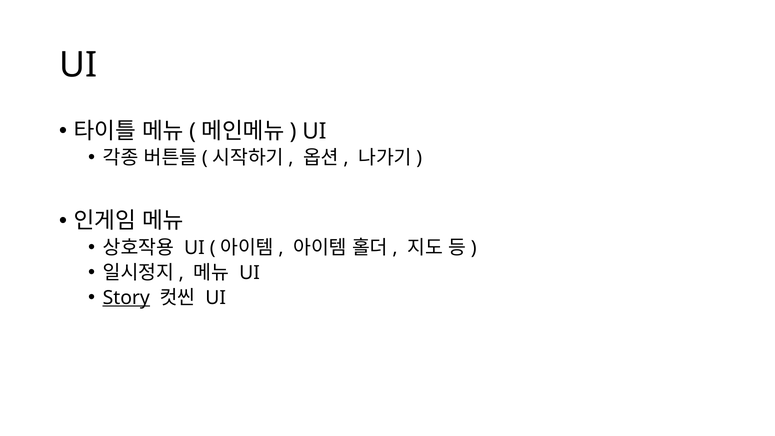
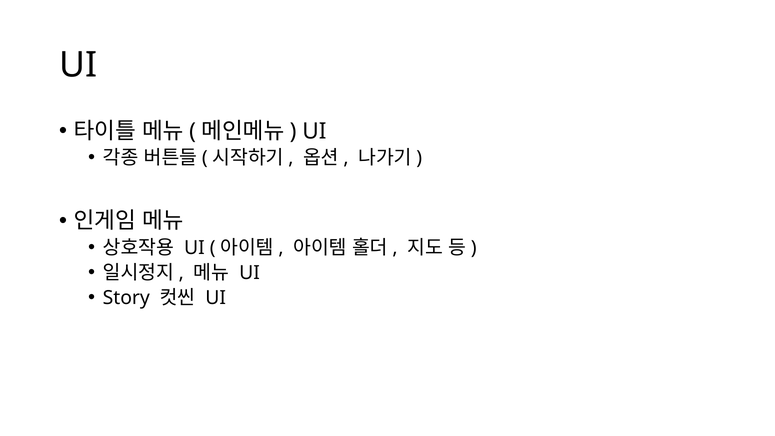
Story underline: present -> none (126, 298)
